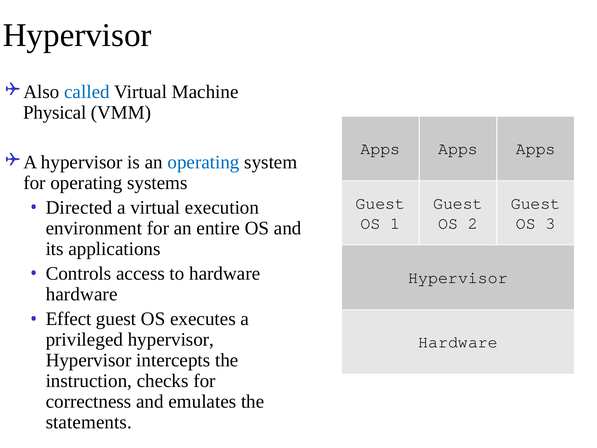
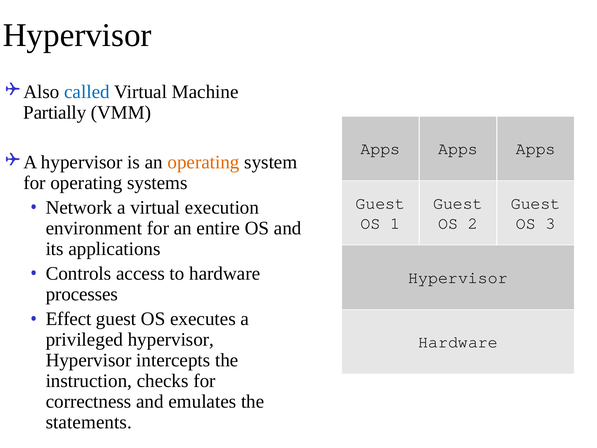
Physical: Physical -> Partially (55, 112)
operating colour: blue -> orange (203, 162)
Directed: Directed -> Network (79, 207)
hardware: hardware -> processes (82, 294)
